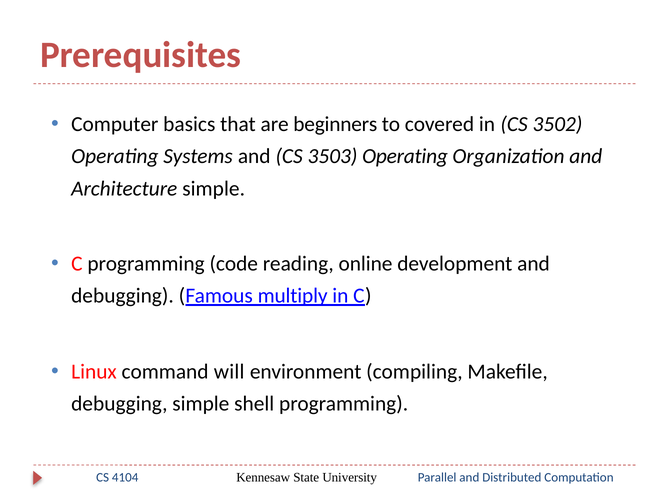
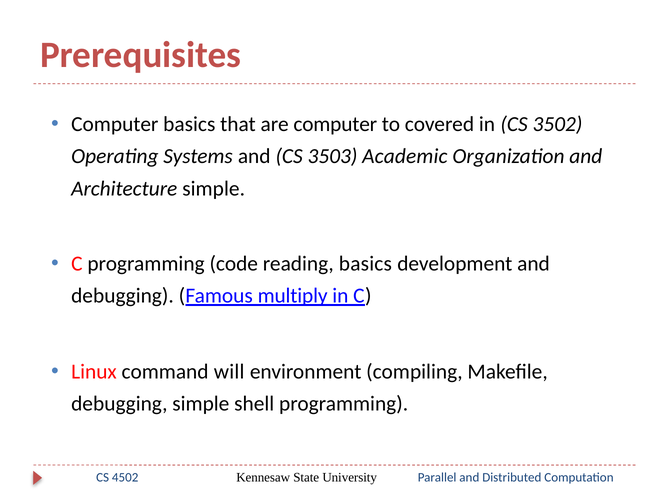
are beginners: beginners -> computer (335, 124)
3503 Operating: Operating -> Academic (405, 156)
reading online: online -> basics (365, 264)
4104: 4104 -> 4502 (125, 477)
